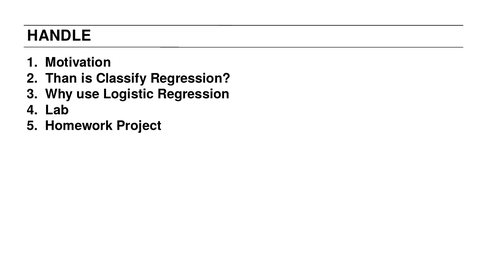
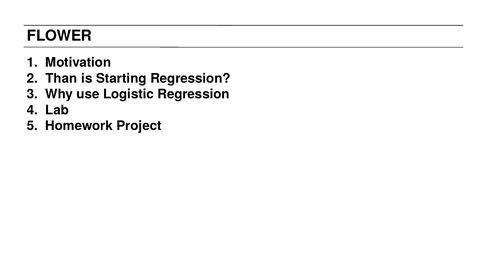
HANDLE: HANDLE -> FLOWER (59, 36)
Classify: Classify -> Starting (121, 78)
